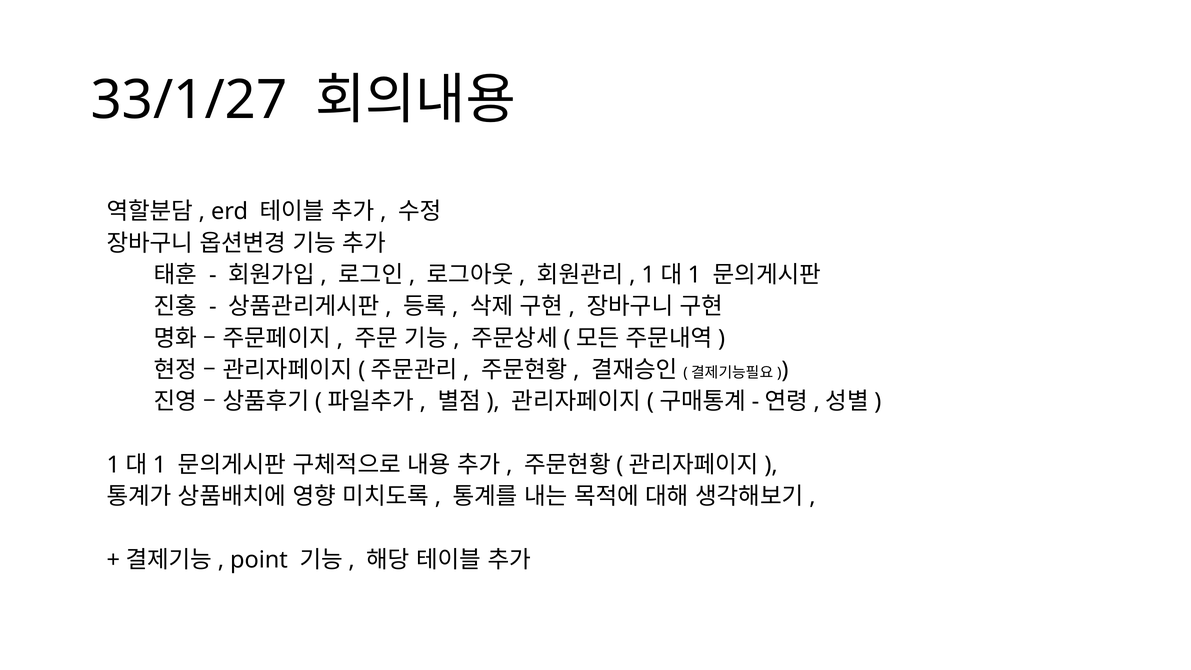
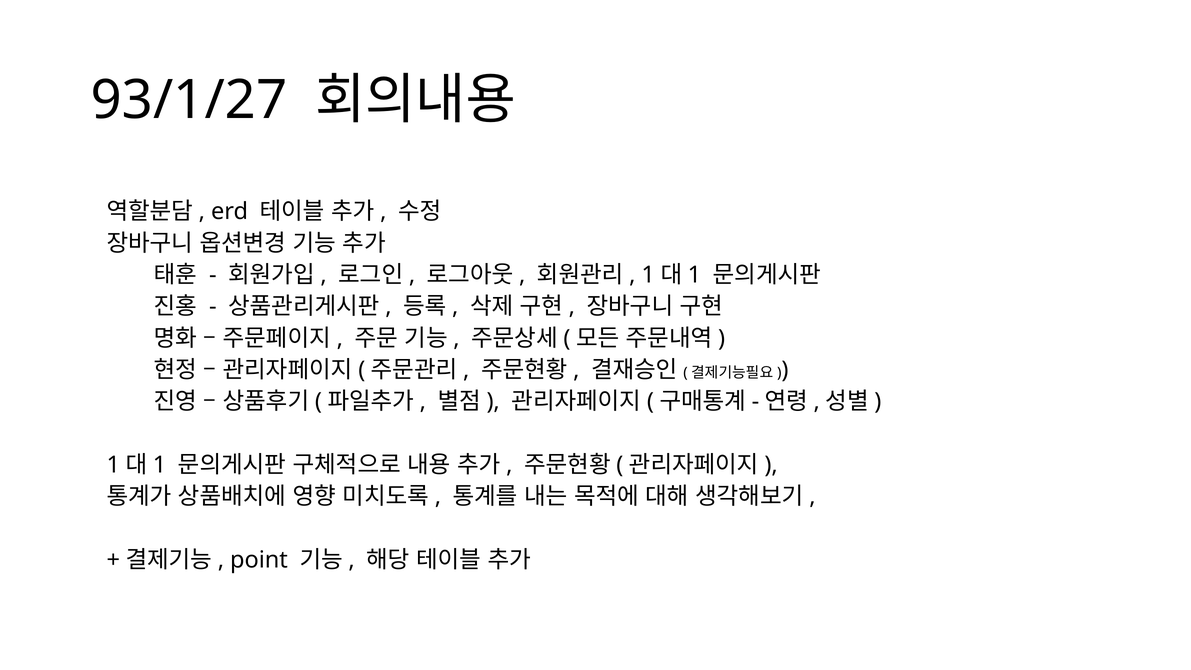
33/1/27: 33/1/27 -> 93/1/27 (189, 100)
